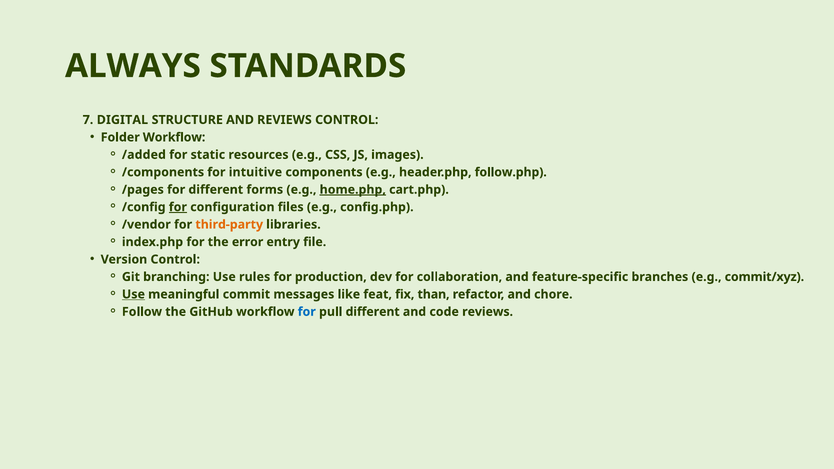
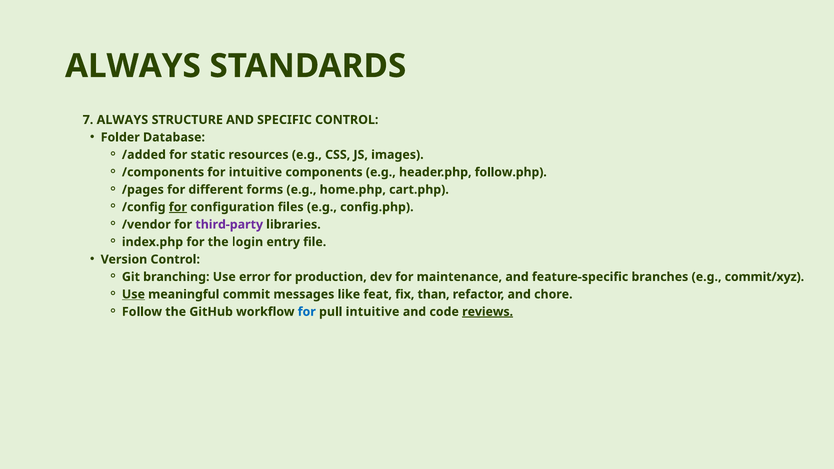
7 DIGITAL: DIGITAL -> ALWAYS (122, 120)
AND REVIEWS: REVIEWS -> SPECIFIC (284, 120)
Folder Workflow: Workflow -> Database (174, 137)
home.php underline: present -> none (353, 190)
third-party colour: orange -> purple (229, 225)
error: error -> login (247, 242)
rules: rules -> error (255, 277)
collaboration: collaboration -> maintenance (459, 277)
pull different: different -> intuitive (373, 312)
reviews underline: none -> present (488, 312)
